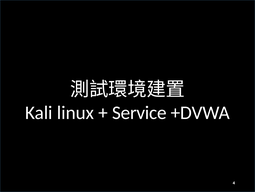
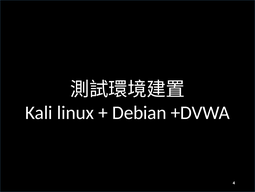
Service: Service -> Debian (139, 112)
